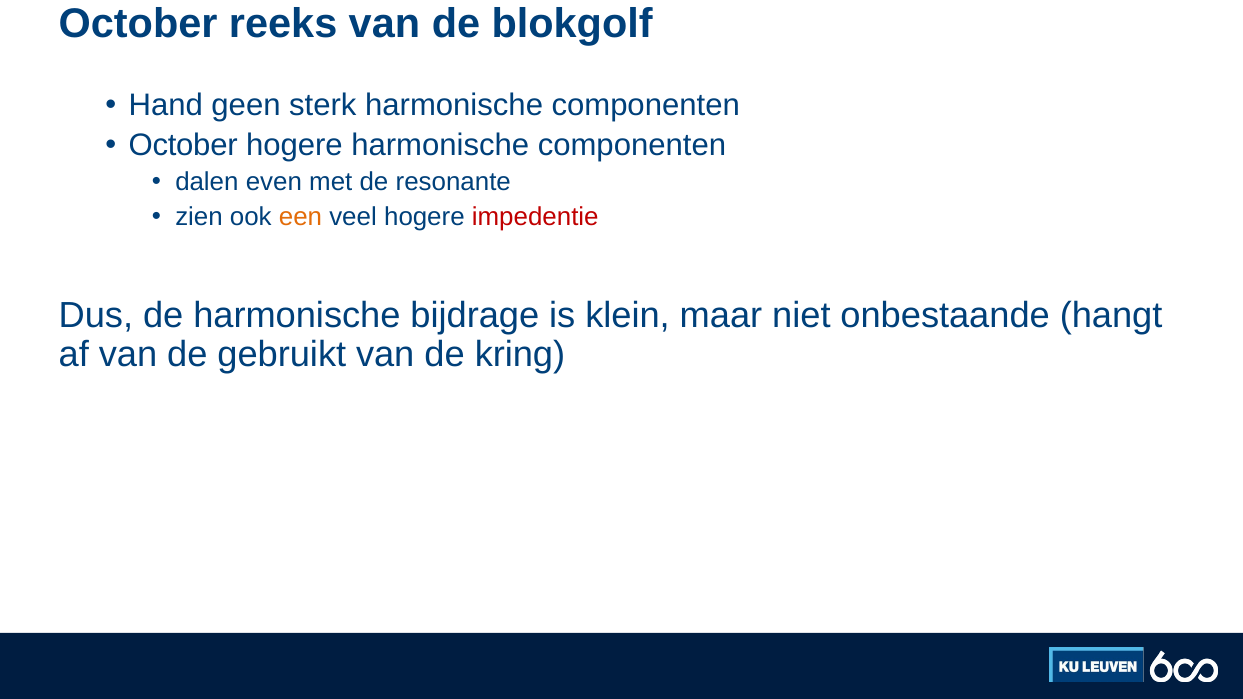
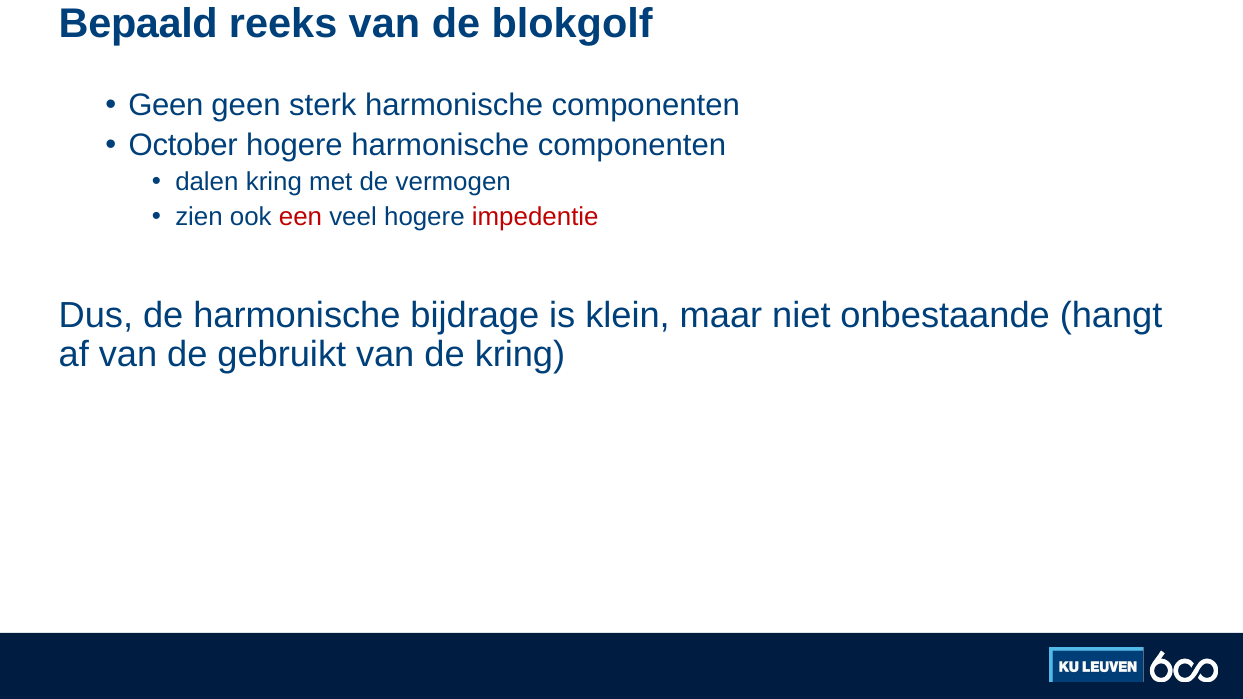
October: October -> Bepaald (138, 24)
Hand: Hand -> Geen (166, 105)
dalen even: even -> kring (274, 182)
resonante: resonante -> vermogen (453, 182)
een colour: orange -> red (301, 217)
